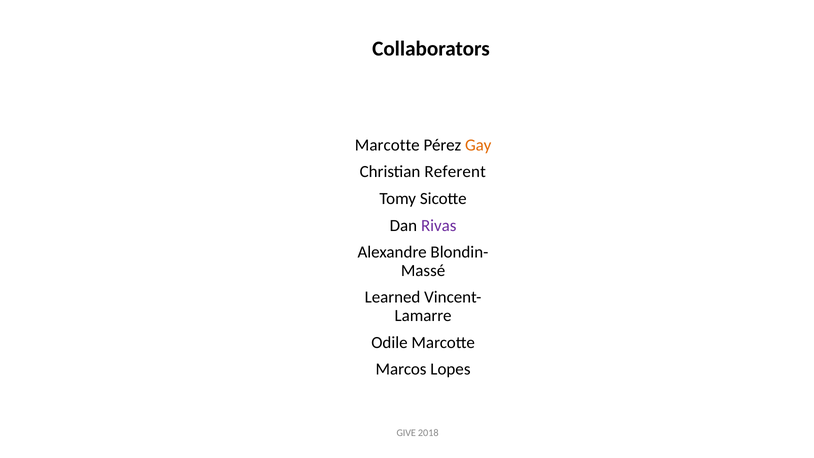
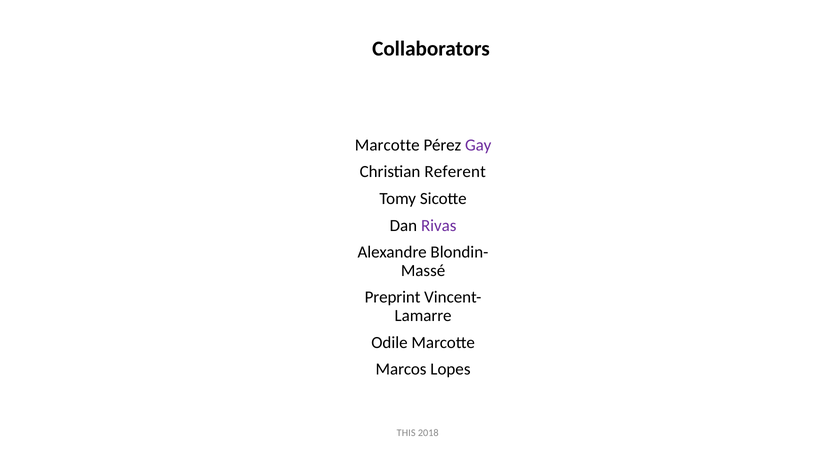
Gay colour: orange -> purple (478, 145)
Learned: Learned -> Preprint (393, 297)
GIVE: GIVE -> THIS (406, 433)
